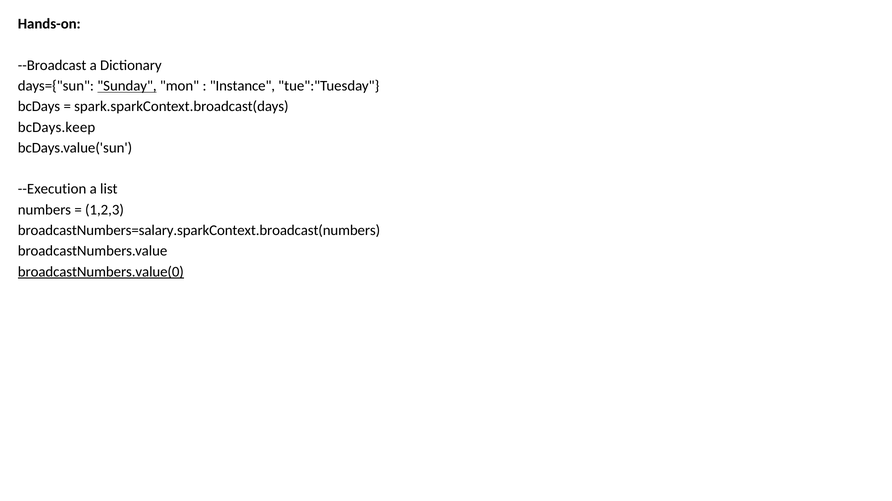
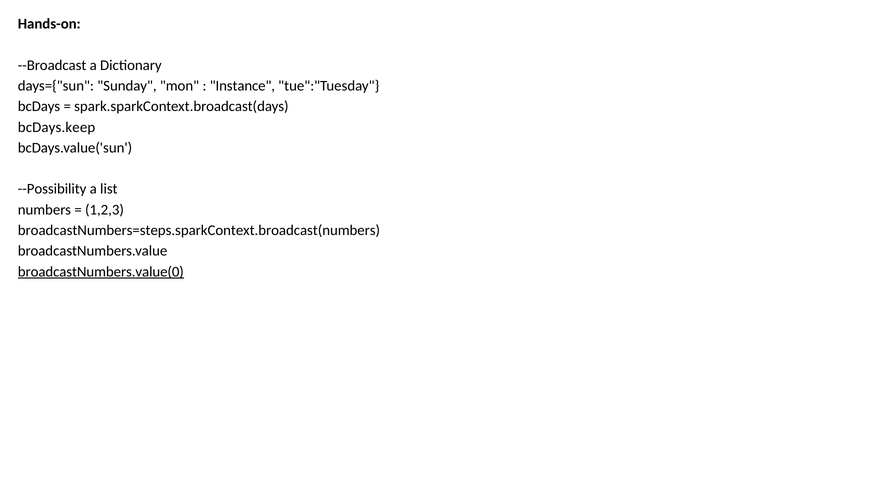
Sunday underline: present -> none (127, 86)
--Execution: --Execution -> --Possibility (52, 189)
broadcastNumbers=salary.sparkContext.broadcast(numbers: broadcastNumbers=salary.sparkContext.broadcast(numbers -> broadcastNumbers=steps.sparkContext.broadcast(numbers (199, 231)
